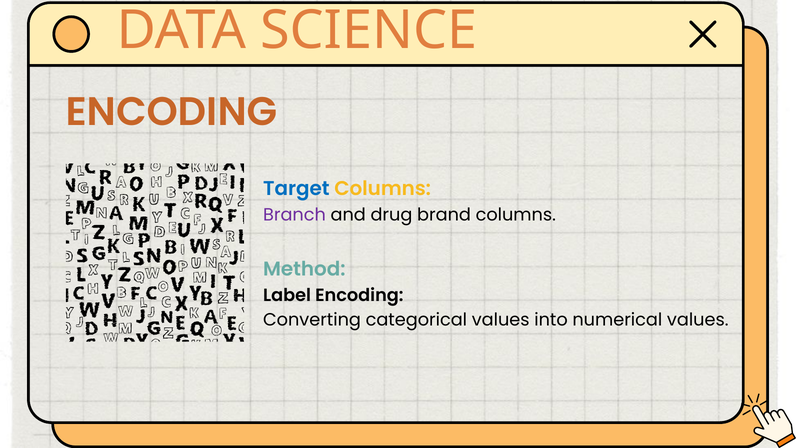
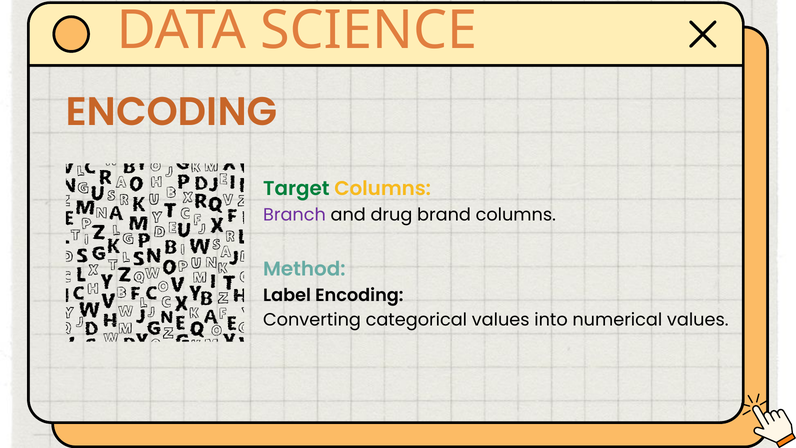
Target colour: blue -> green (296, 189)
